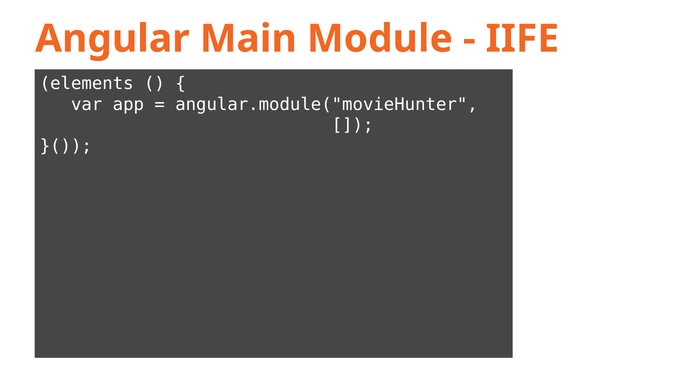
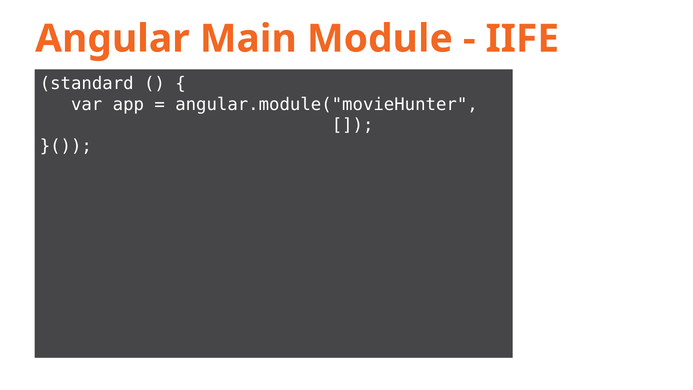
elements: elements -> standard (87, 83)
